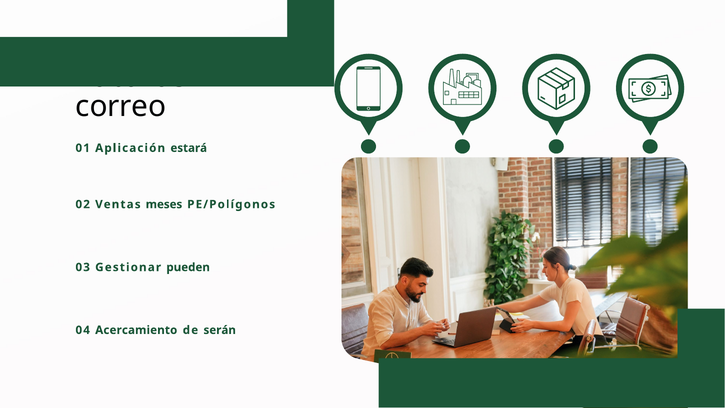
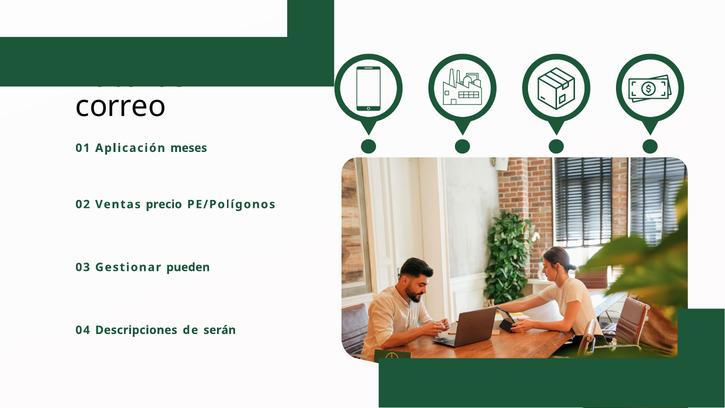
estará: estará -> meses (189, 148)
meses: meses -> precio (164, 204)
Acercamiento: Acercamiento -> Descripciones (136, 330)
